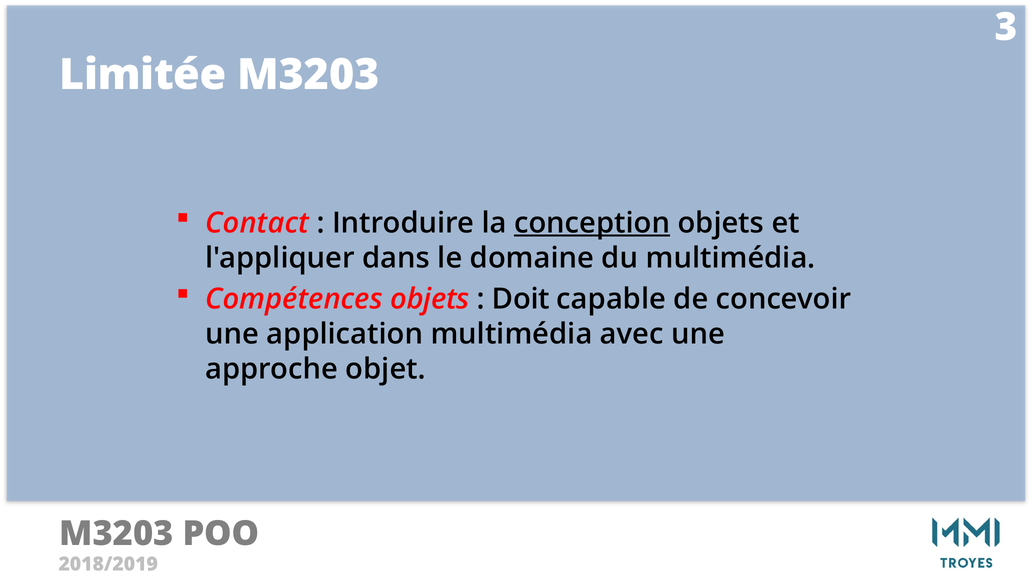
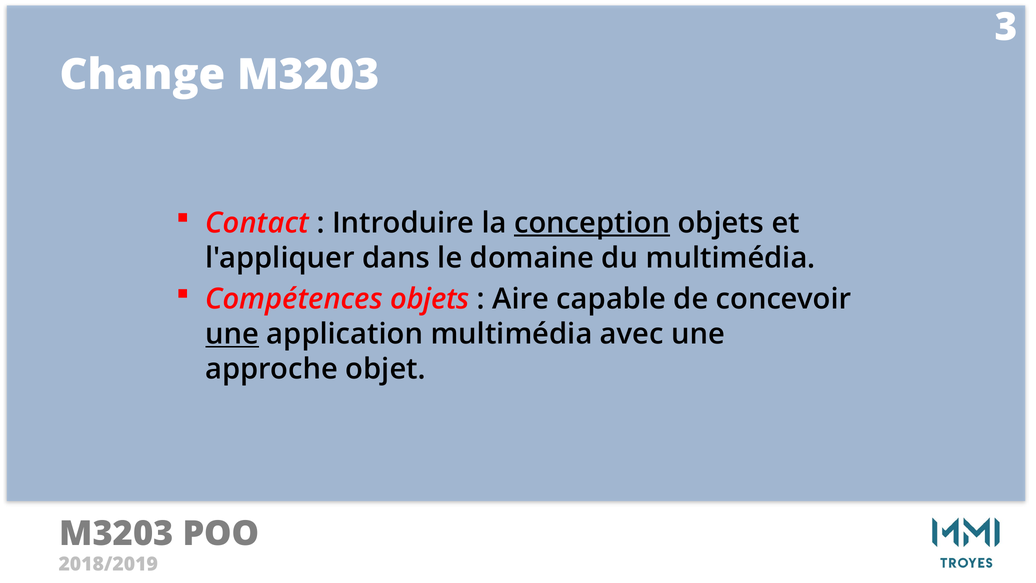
Limitée: Limitée -> Change (143, 75)
Doit: Doit -> Aire (521, 299)
une underline: none -> present (232, 334)
